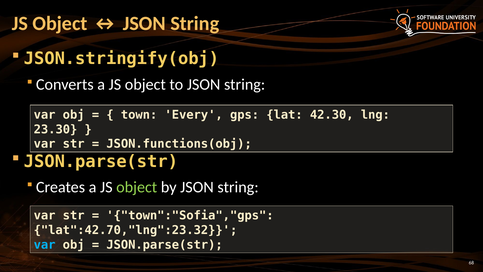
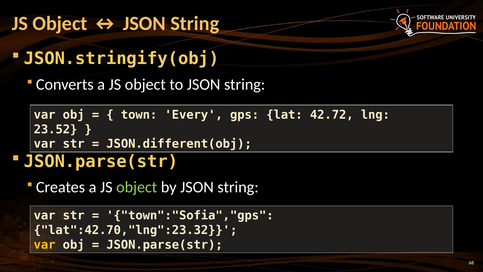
42.30: 42.30 -> 42.72 (332, 115)
23.30: 23.30 -> 23.52 (56, 129)
JSON.functions(obj: JSON.functions(obj -> JSON.different(obj (179, 144)
var colour: light blue -> yellow (45, 244)
